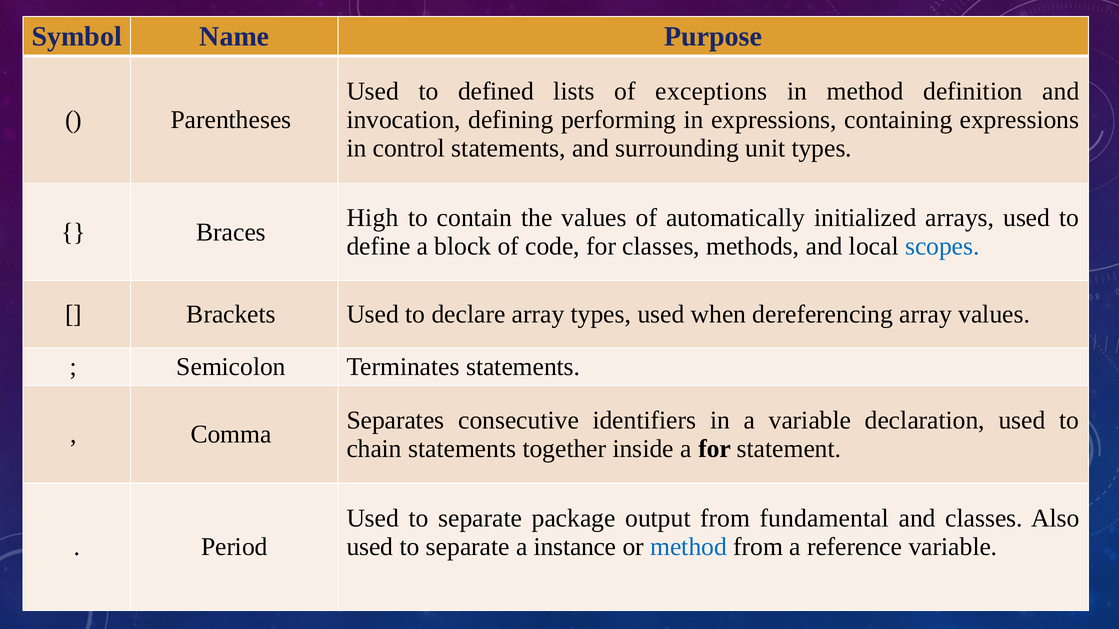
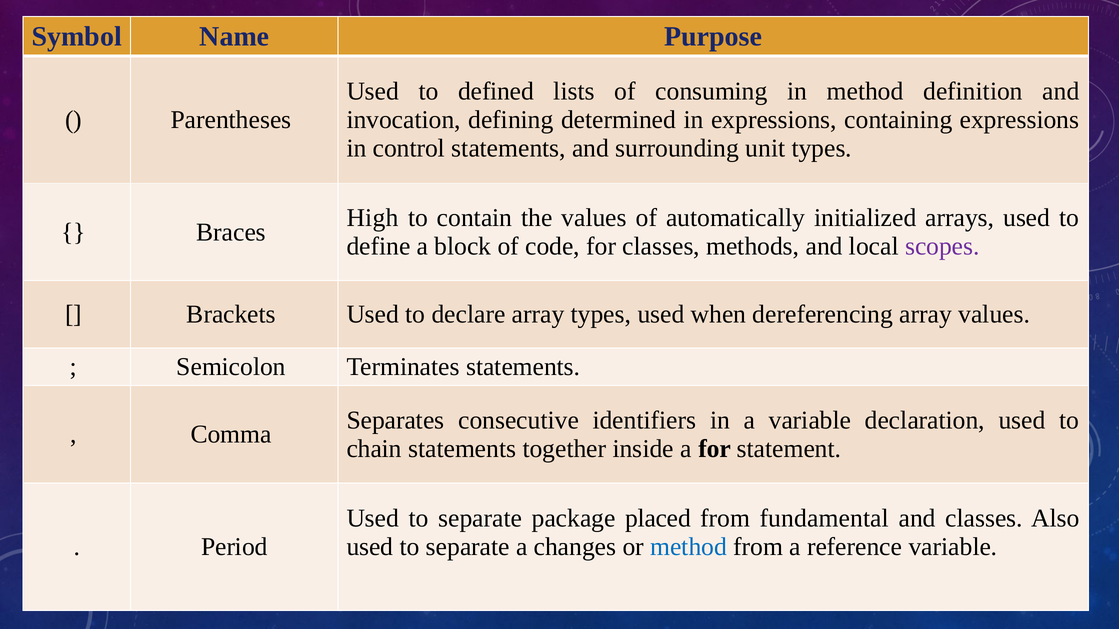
exceptions: exceptions -> consuming (711, 91)
performing: performing -> determined (619, 120)
scopes colour: blue -> purple (942, 246)
output: output -> placed (658, 519)
instance: instance -> changes (575, 547)
